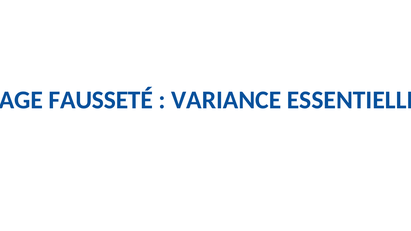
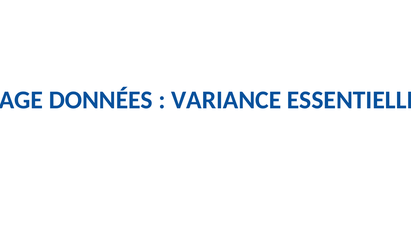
FAUSSETÉ: FAUSSETÉ -> DONNÉES (101, 100)
